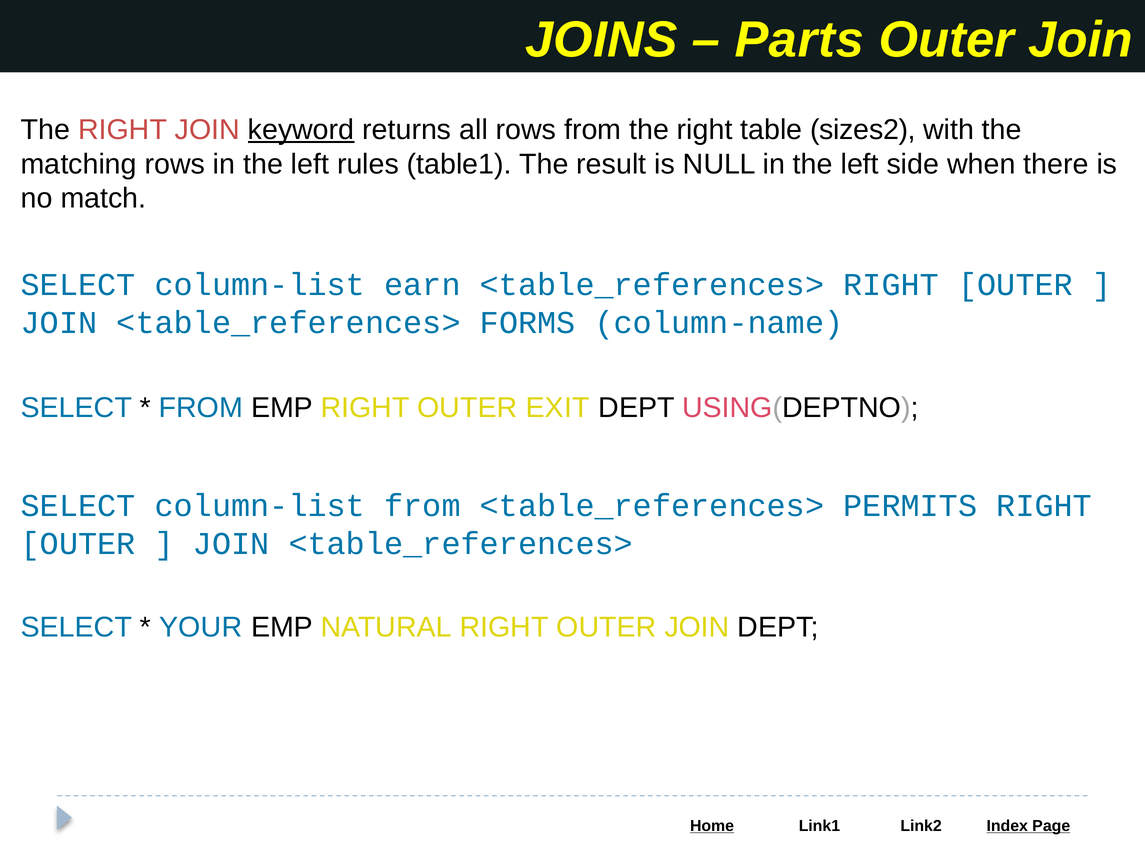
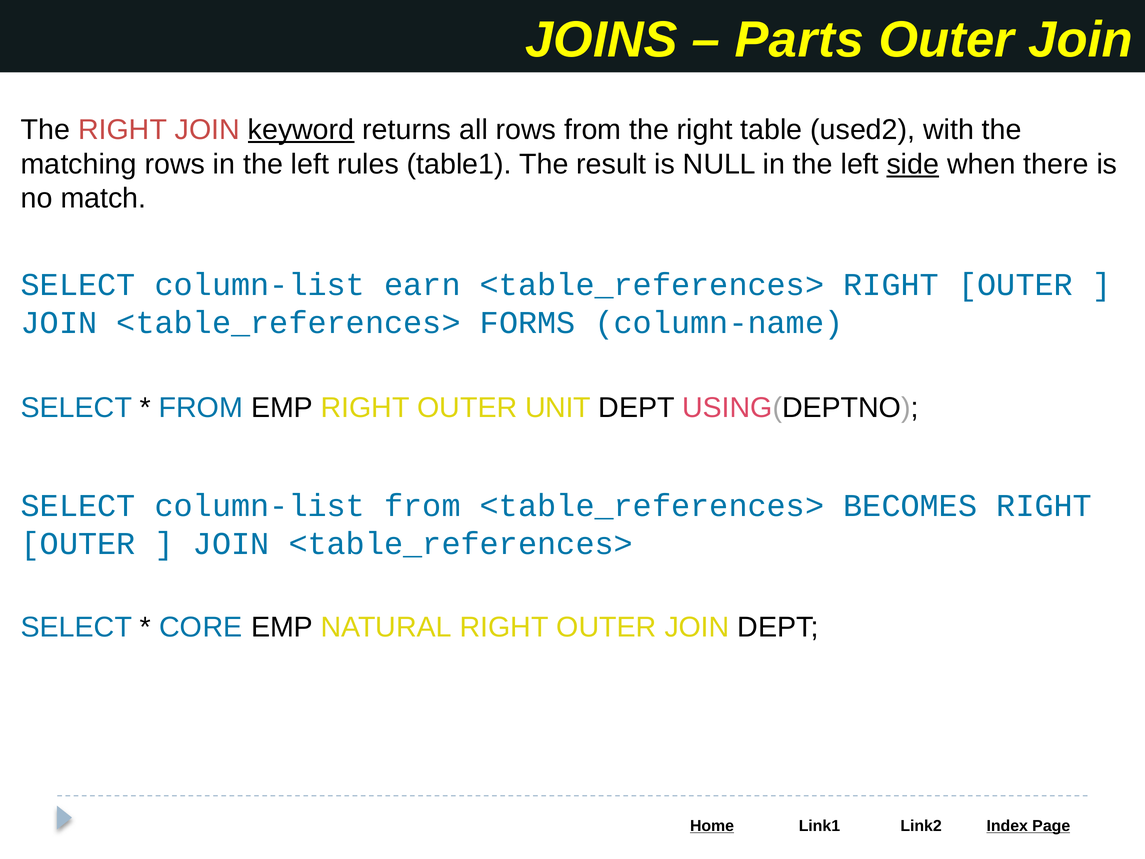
sizes2: sizes2 -> used2 (863, 130)
side underline: none -> present (913, 164)
EXIT: EXIT -> UNIT (558, 408)
PERMITS: PERMITS -> BECOMES (910, 505)
YOUR: YOUR -> CORE (201, 627)
